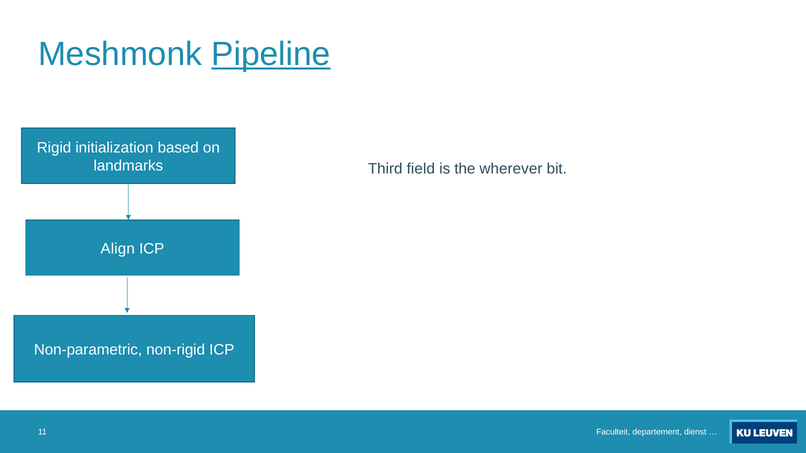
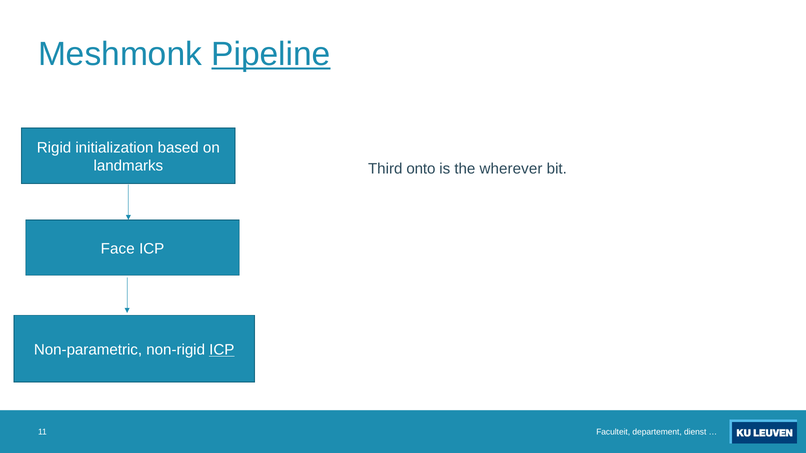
field: field -> onto (421, 169)
Align: Align -> Face (118, 249)
ICP underline: none -> present (222, 350)
